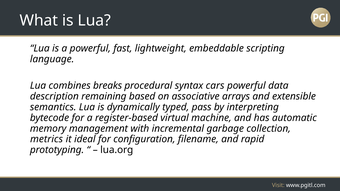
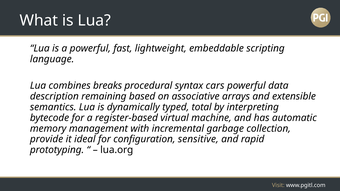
pass: pass -> total (202, 107)
metrics: metrics -> provide (47, 139)
filename: filename -> sensitive (198, 139)
